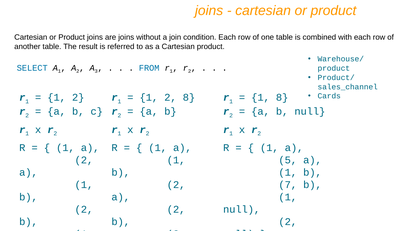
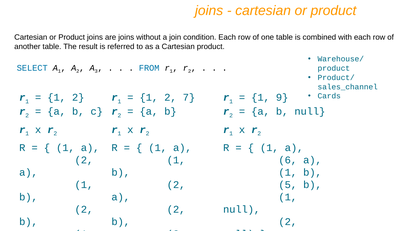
2 8: 8 -> 7 (189, 98)
1 8: 8 -> 9 (282, 98)
5: 5 -> 6 (288, 160)
7: 7 -> 5 (288, 185)
